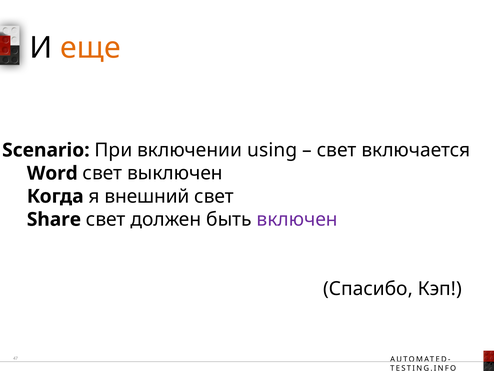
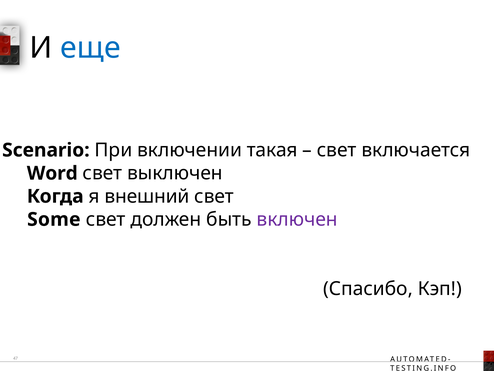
еще colour: orange -> blue (90, 48)
using: using -> такая (272, 150)
Share: Share -> Some (54, 219)
